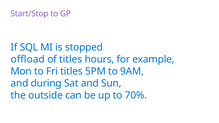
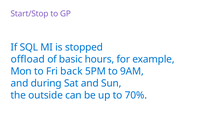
of titles: titles -> basic (71, 59)
Fri titles: titles -> back (71, 71)
